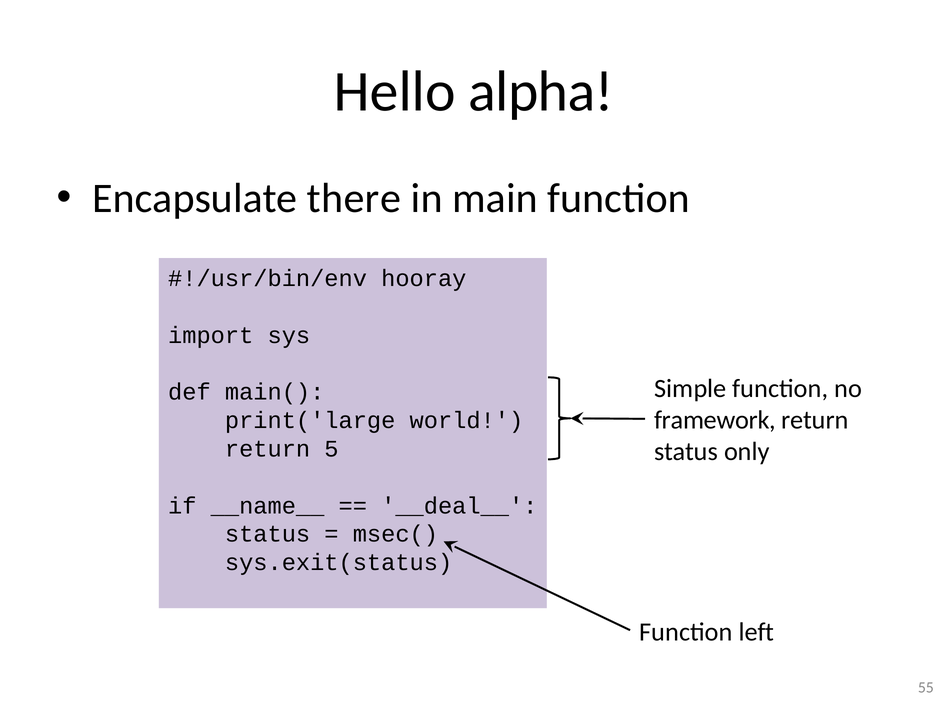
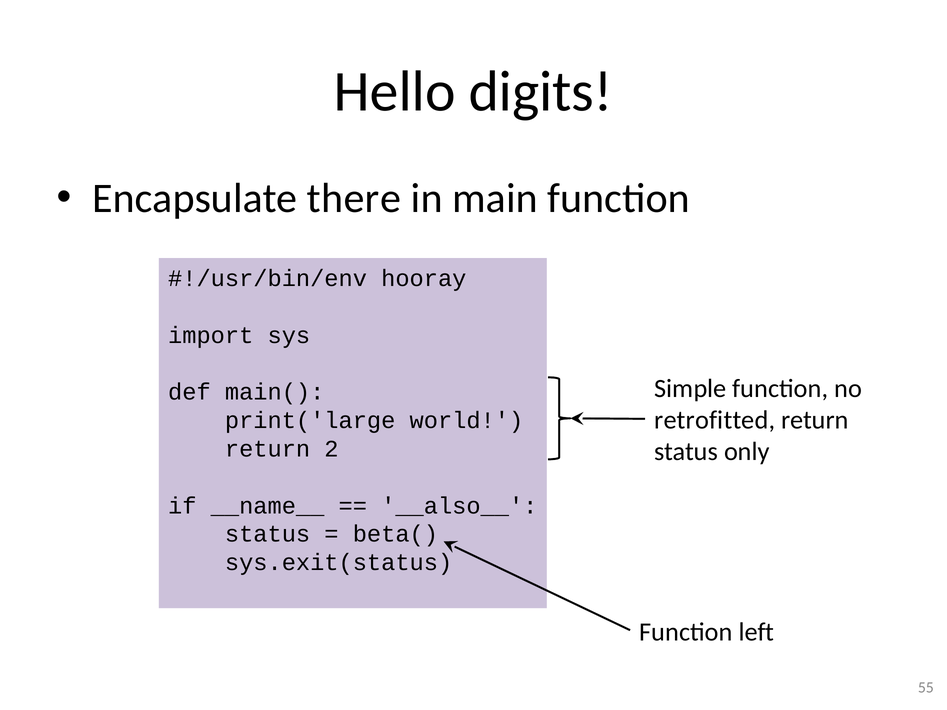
alpha: alpha -> digits (541, 92)
framework: framework -> retrofitted (715, 420)
5: 5 -> 2 (331, 449)
__deal__: __deal__ -> __also__ (459, 506)
msec(: msec( -> beta( (395, 534)
